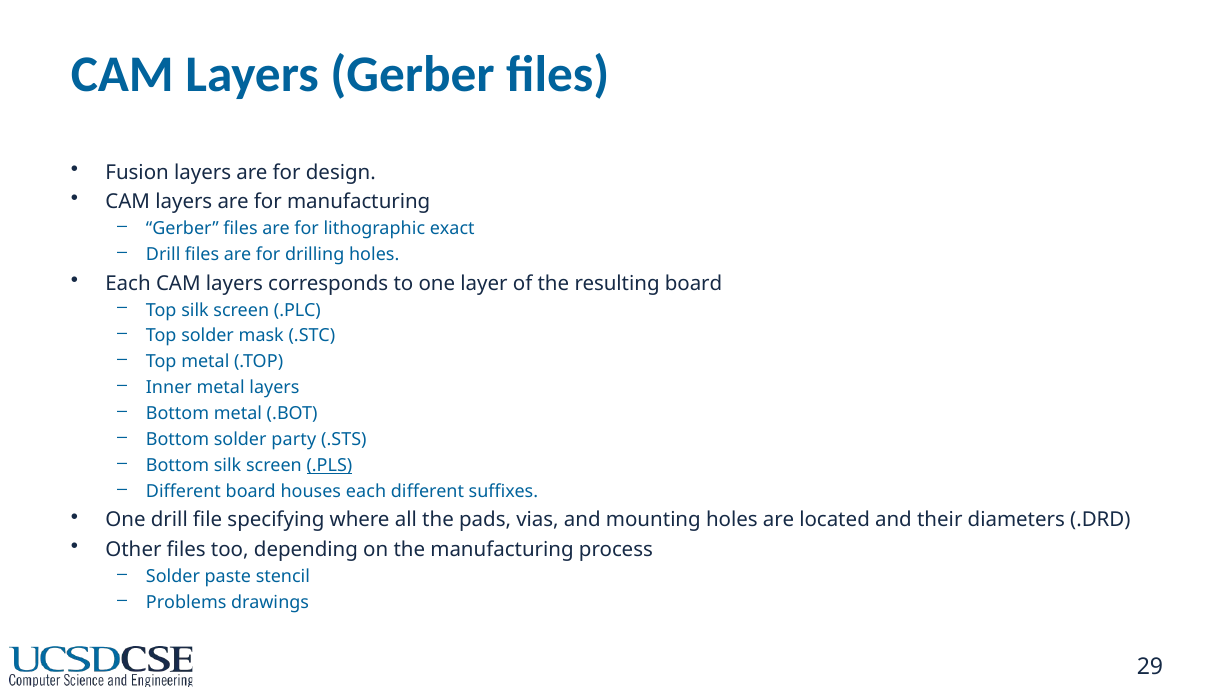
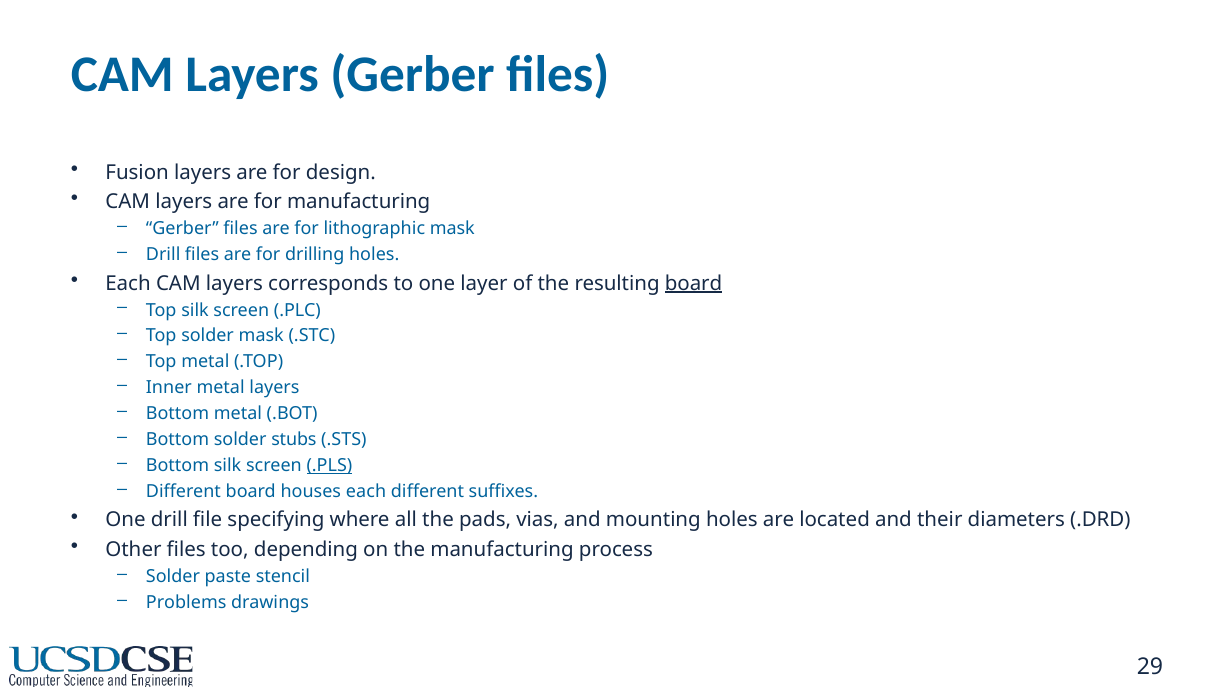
lithographic exact: exact -> mask (452, 229)
board underline: none -> present (694, 283)
party: party -> stubs (294, 440)
